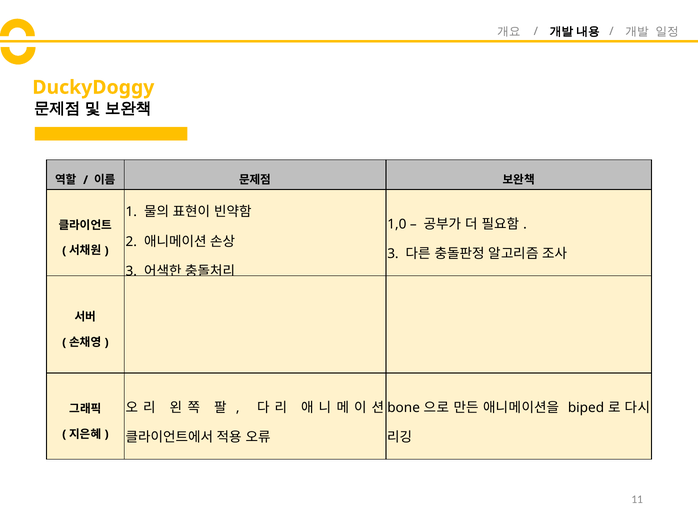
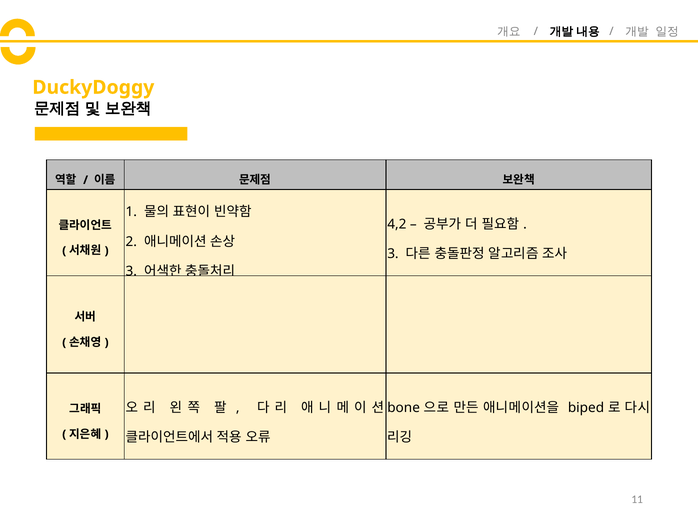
1,0: 1,0 -> 4,2 (397, 224)
